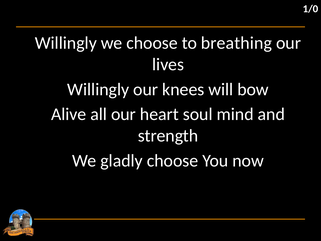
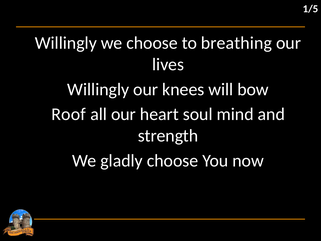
1/0: 1/0 -> 1/5 (310, 9)
Alive: Alive -> Roof (69, 114)
